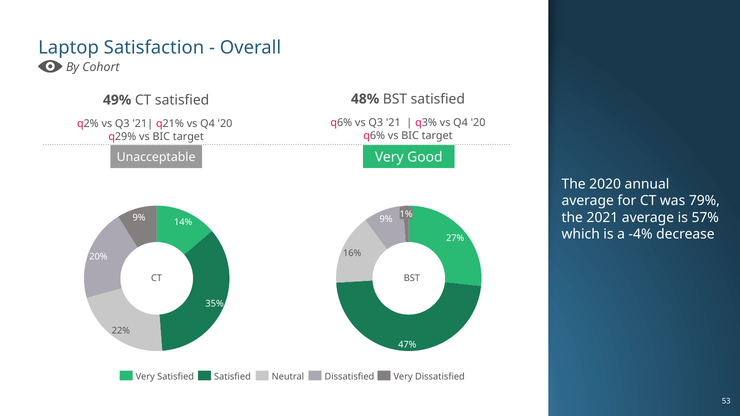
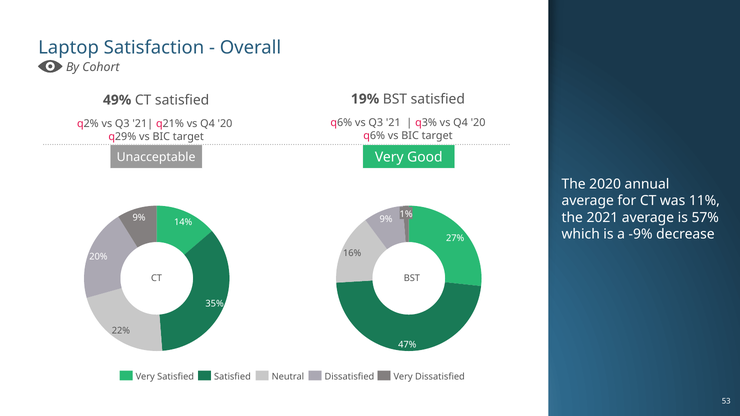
48%: 48% -> 19% (365, 99)
79%: 79% -> 11% (704, 201)
-4%: -4% -> -9% (641, 234)
